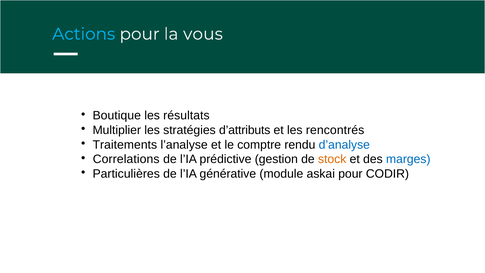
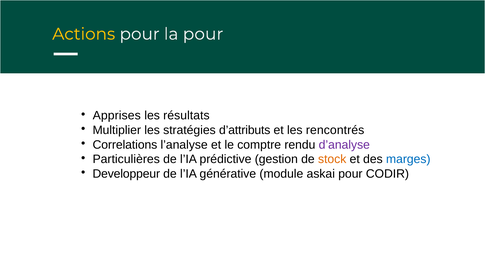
Actions colour: light blue -> yellow (84, 34)
la vous: vous -> pour (203, 34)
Boutique: Boutique -> Apprises (117, 116)
Traitements: Traitements -> Correlations (125, 145)
d’analyse colour: blue -> purple (344, 145)
Correlations: Correlations -> Particulières (126, 159)
Particulières: Particulières -> Developpeur (126, 174)
